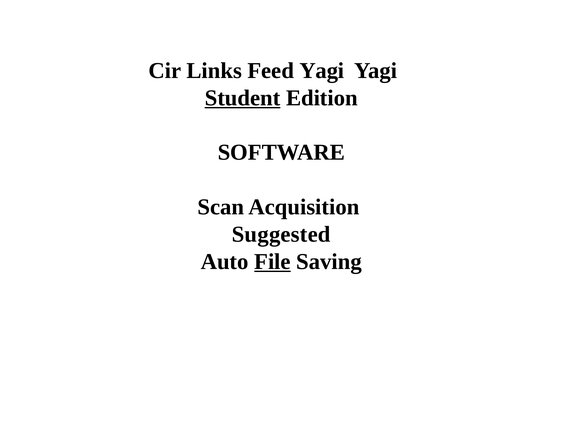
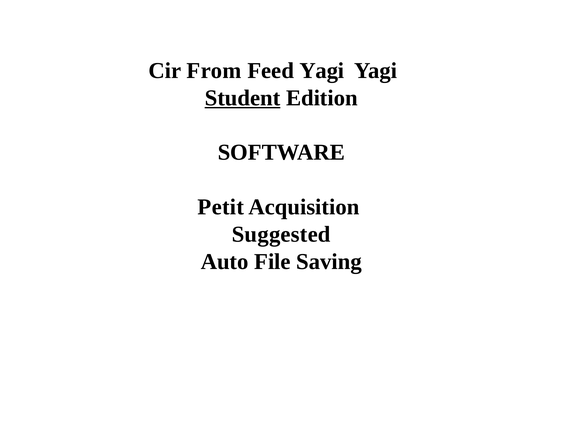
Links: Links -> From (214, 71)
Scan: Scan -> Petit (221, 207)
File underline: present -> none (272, 262)
